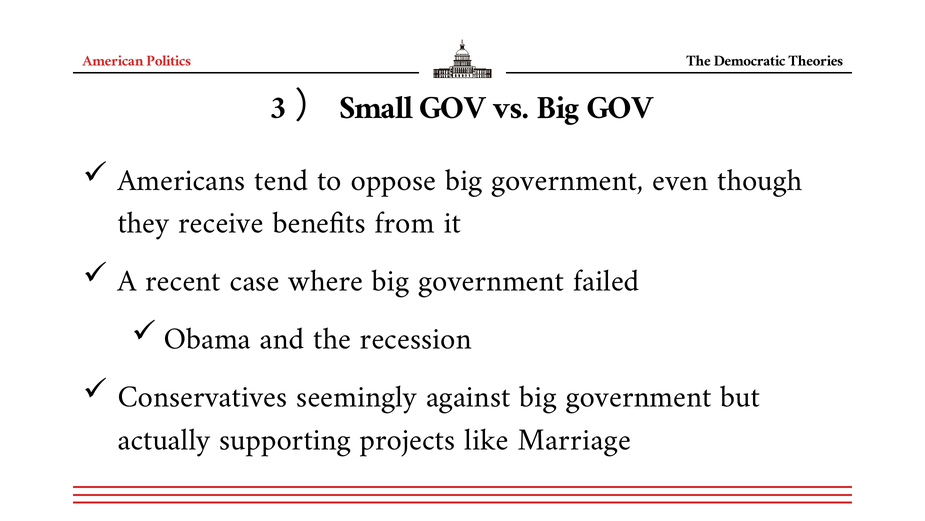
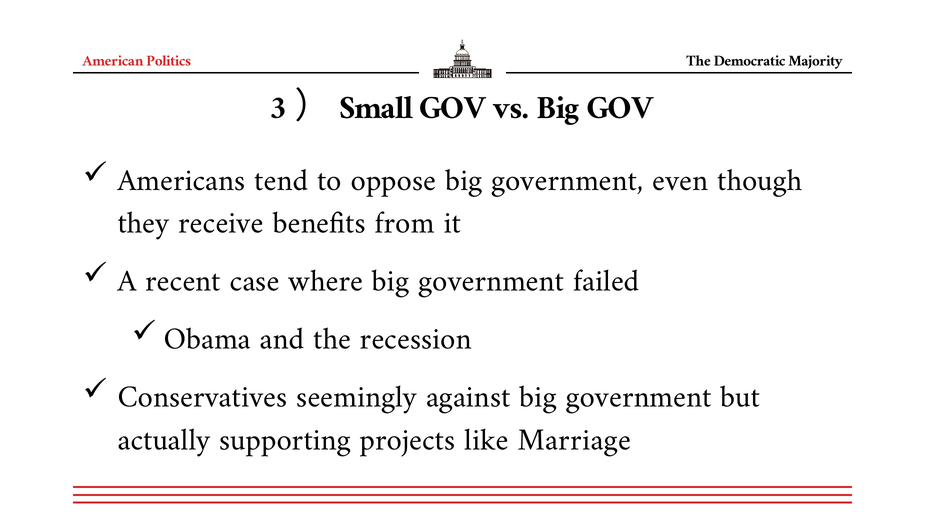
Theories: Theories -> Majority (815, 60)
